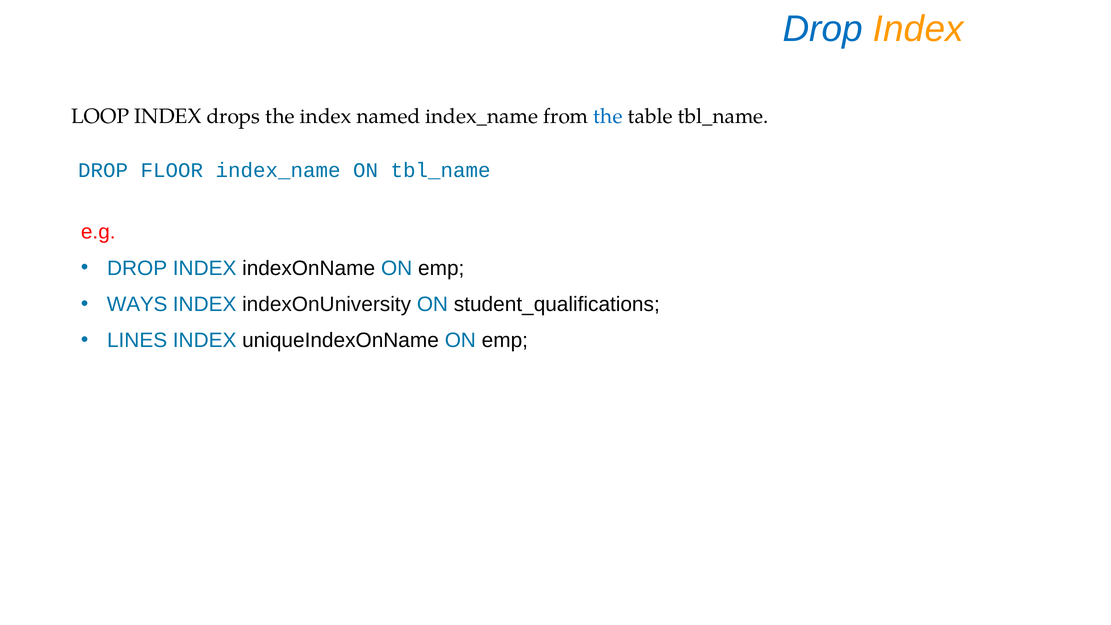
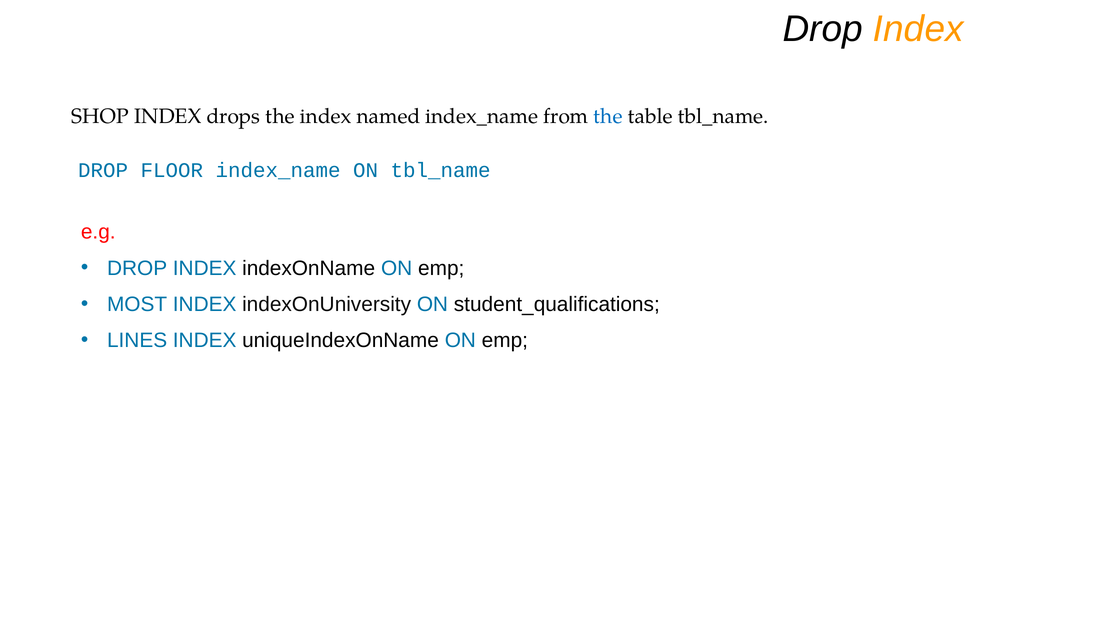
Drop colour: blue -> black (823, 29)
LOOP: LOOP -> SHOP (100, 117)
WAYS: WAYS -> MOST (137, 304)
